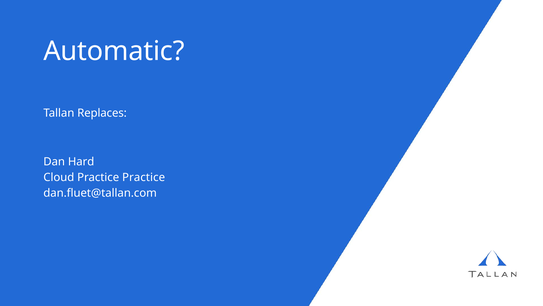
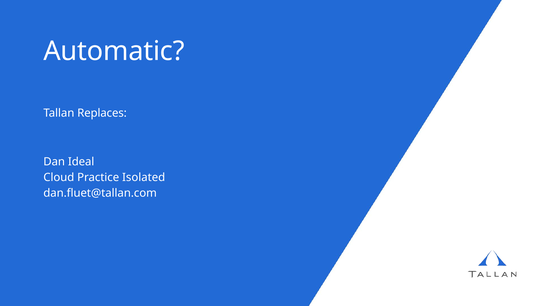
Hard: Hard -> Ideal (81, 161)
Practice Practice: Practice -> Isolated (144, 177)
